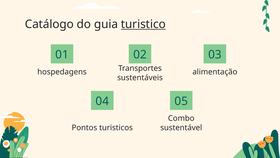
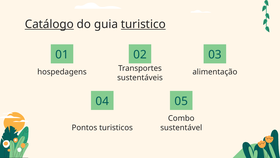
Catálogo underline: none -> present (49, 24)
